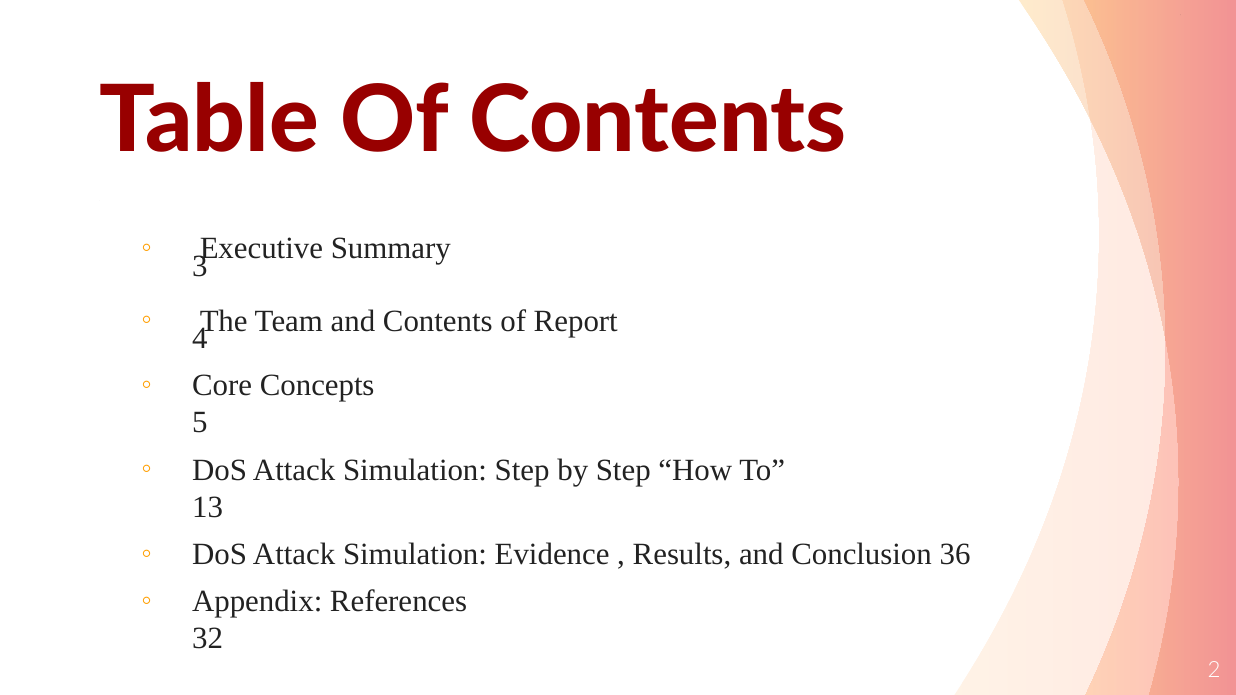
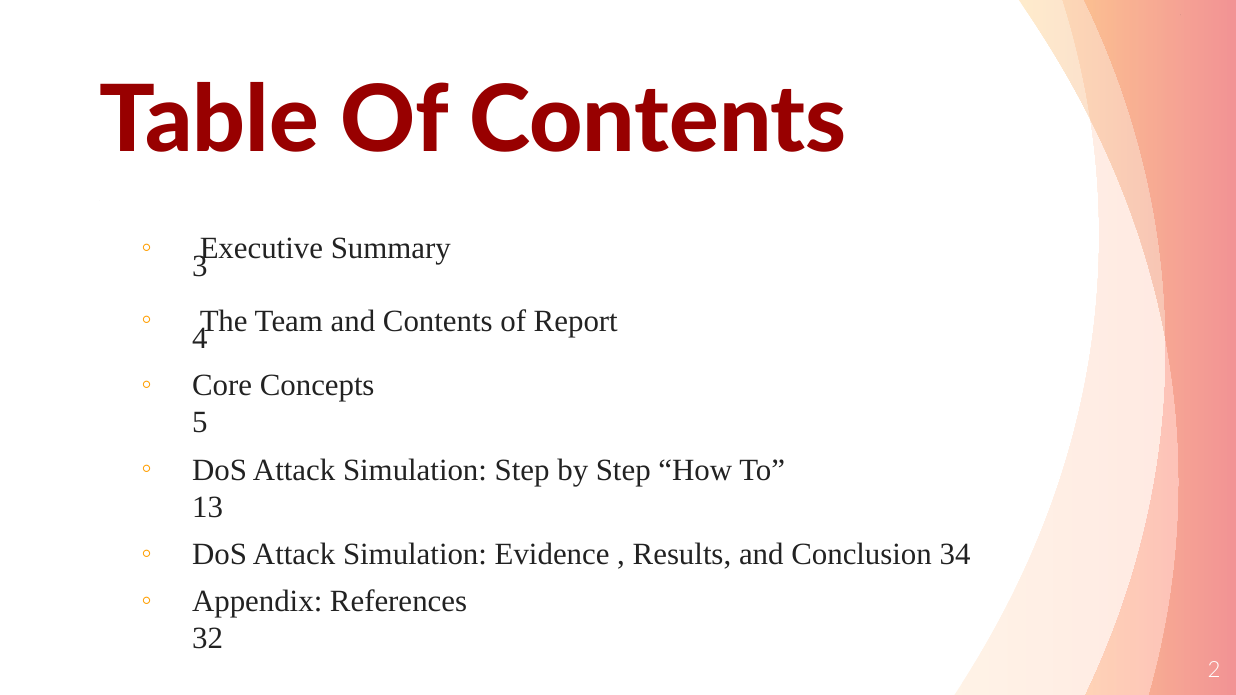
36: 36 -> 34 (955, 554)
